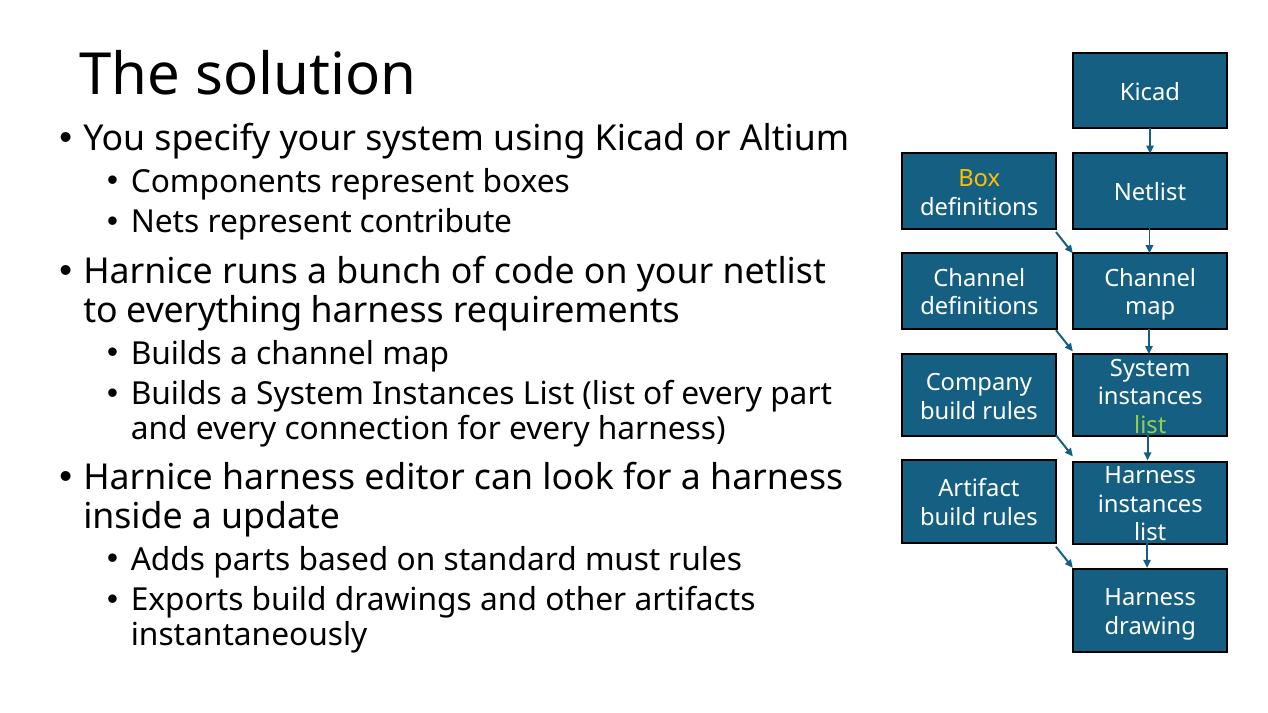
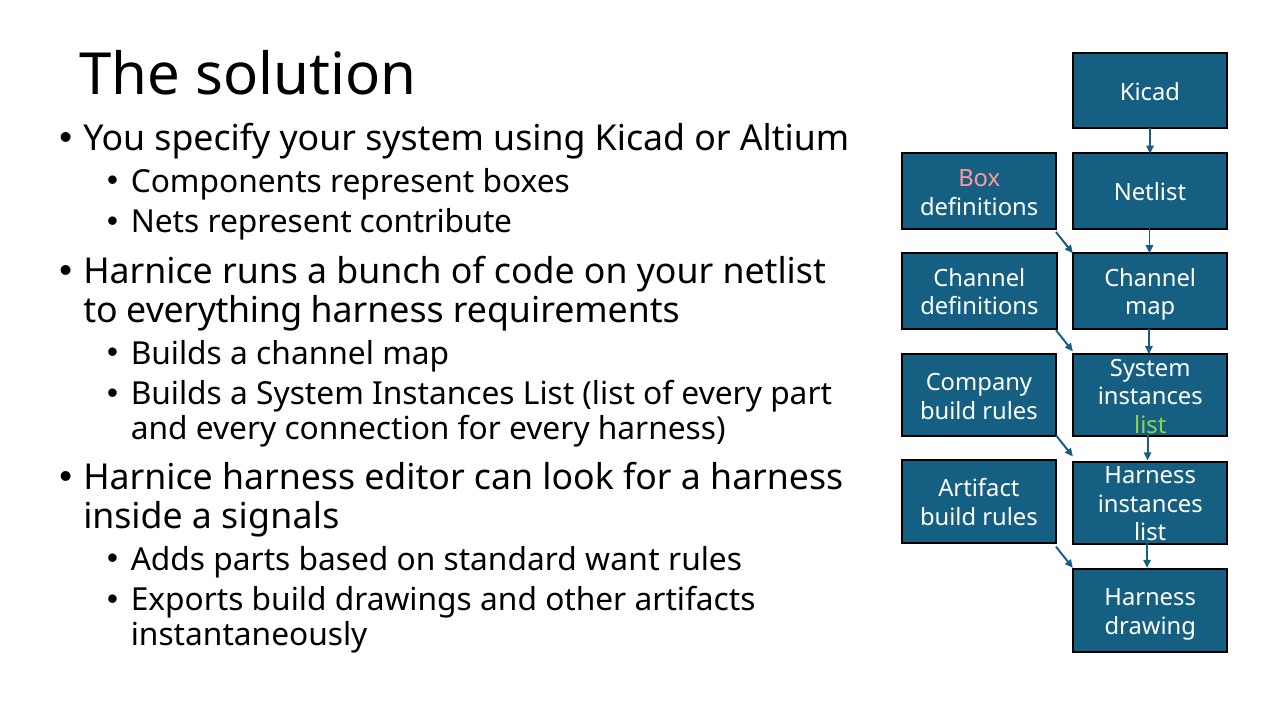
Box colour: yellow -> pink (979, 179)
update: update -> signals (280, 517)
must: must -> want (622, 560)
